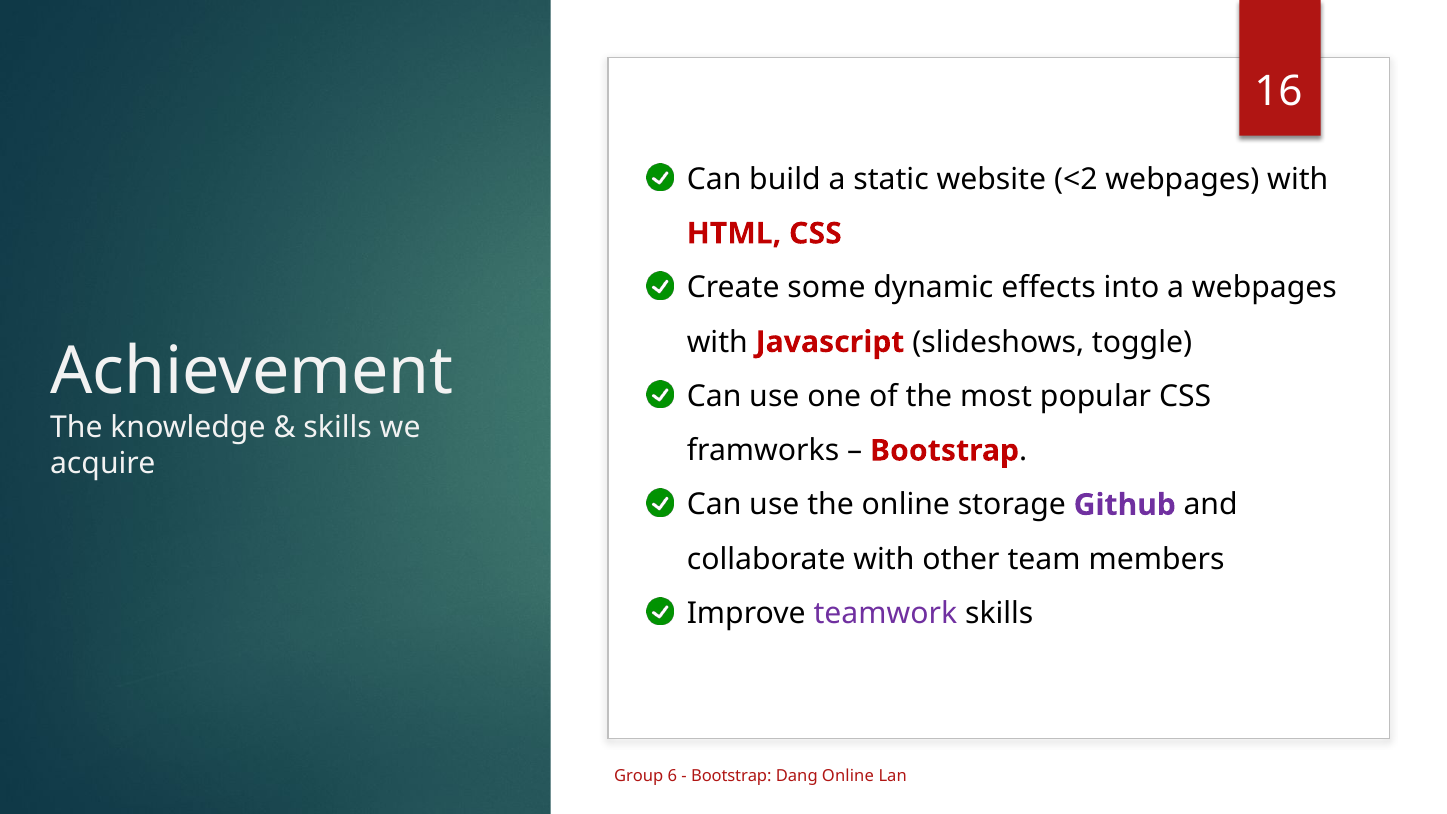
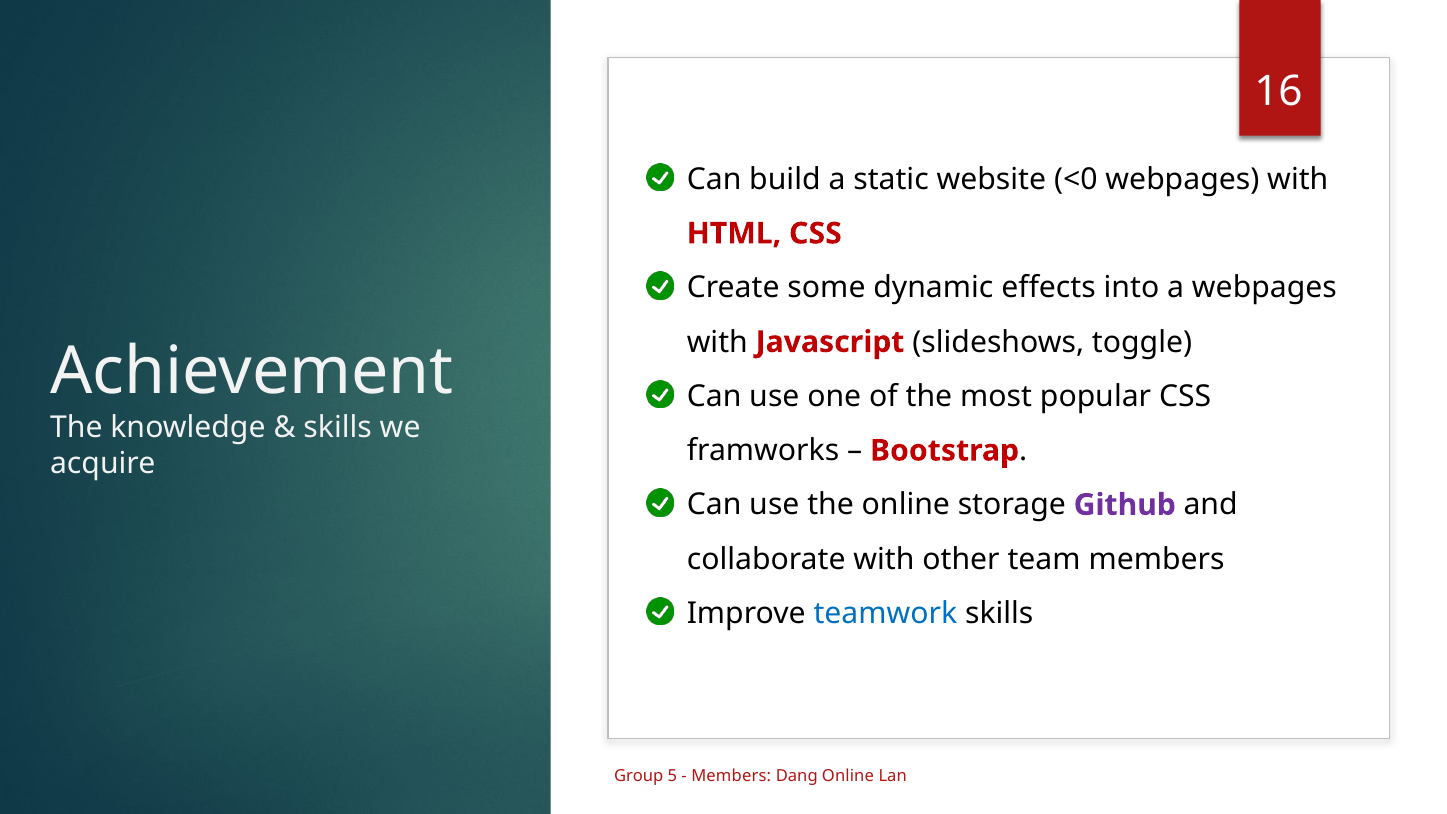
<2: <2 -> <0 (1076, 179)
teamwork colour: purple -> blue (885, 613)
6: 6 -> 5 (672, 776)
Bootstrap: Bootstrap -> Members (731, 776)
